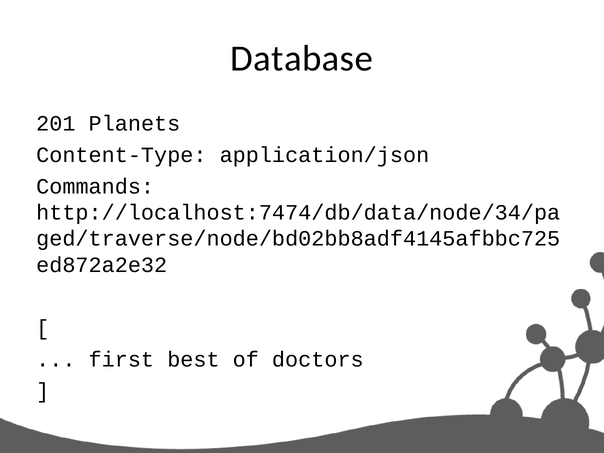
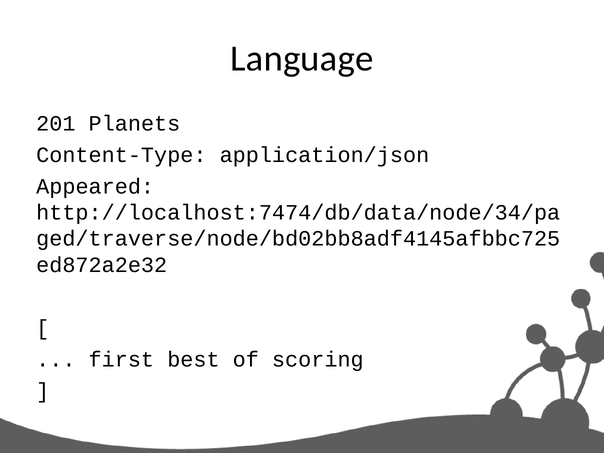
Database: Database -> Language (302, 58)
Commands: Commands -> Appeared (95, 186)
doctors: doctors -> scoring (318, 359)
